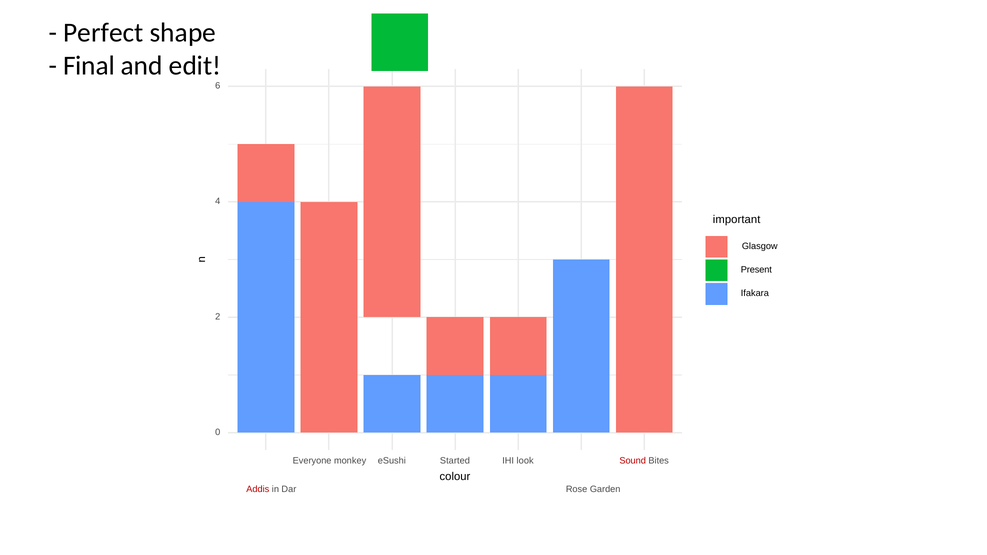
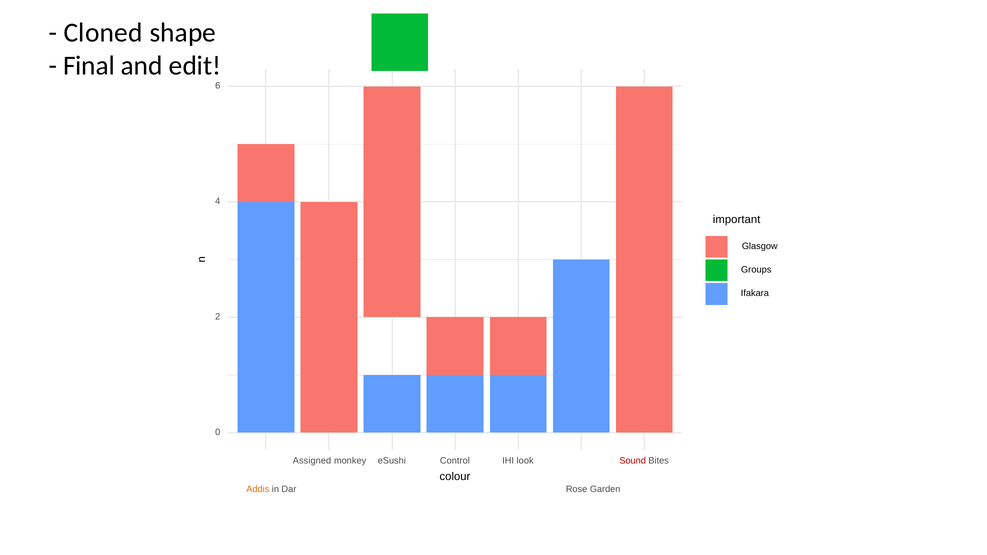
Perfect: Perfect -> Cloned (103, 33)
Present: Present -> Groups (756, 270)
Everyone: Everyone -> Assigned (312, 461)
Started: Started -> Control (455, 461)
Addis colour: red -> orange (258, 490)
